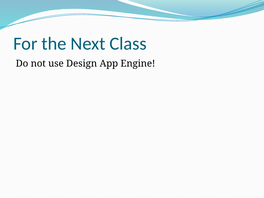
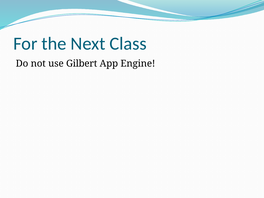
Design: Design -> Gilbert (82, 64)
